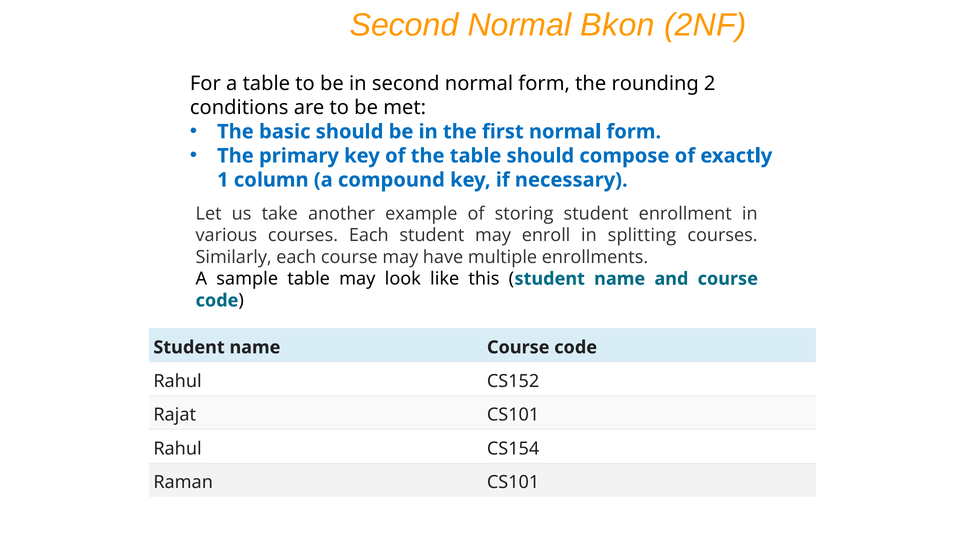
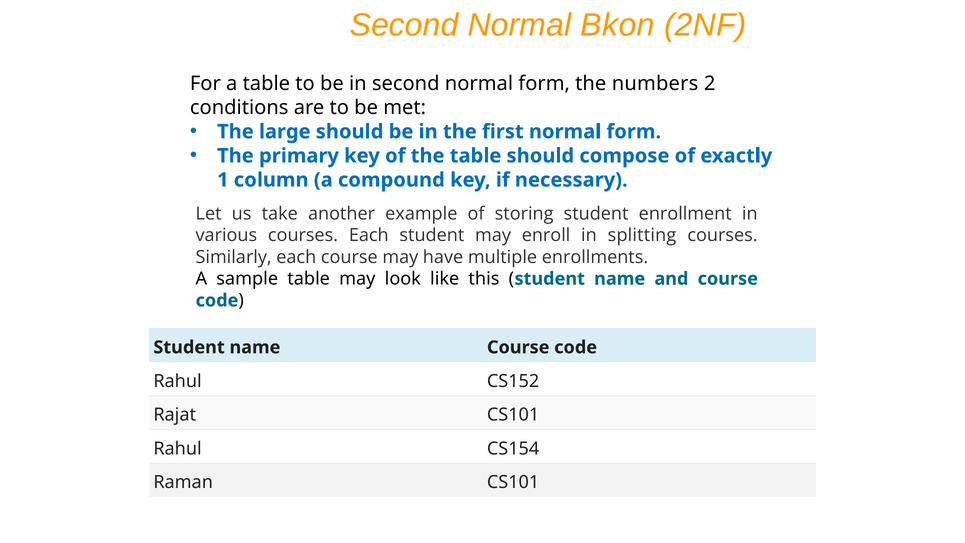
rounding: rounding -> numbers (655, 83)
basic: basic -> large (285, 132)
